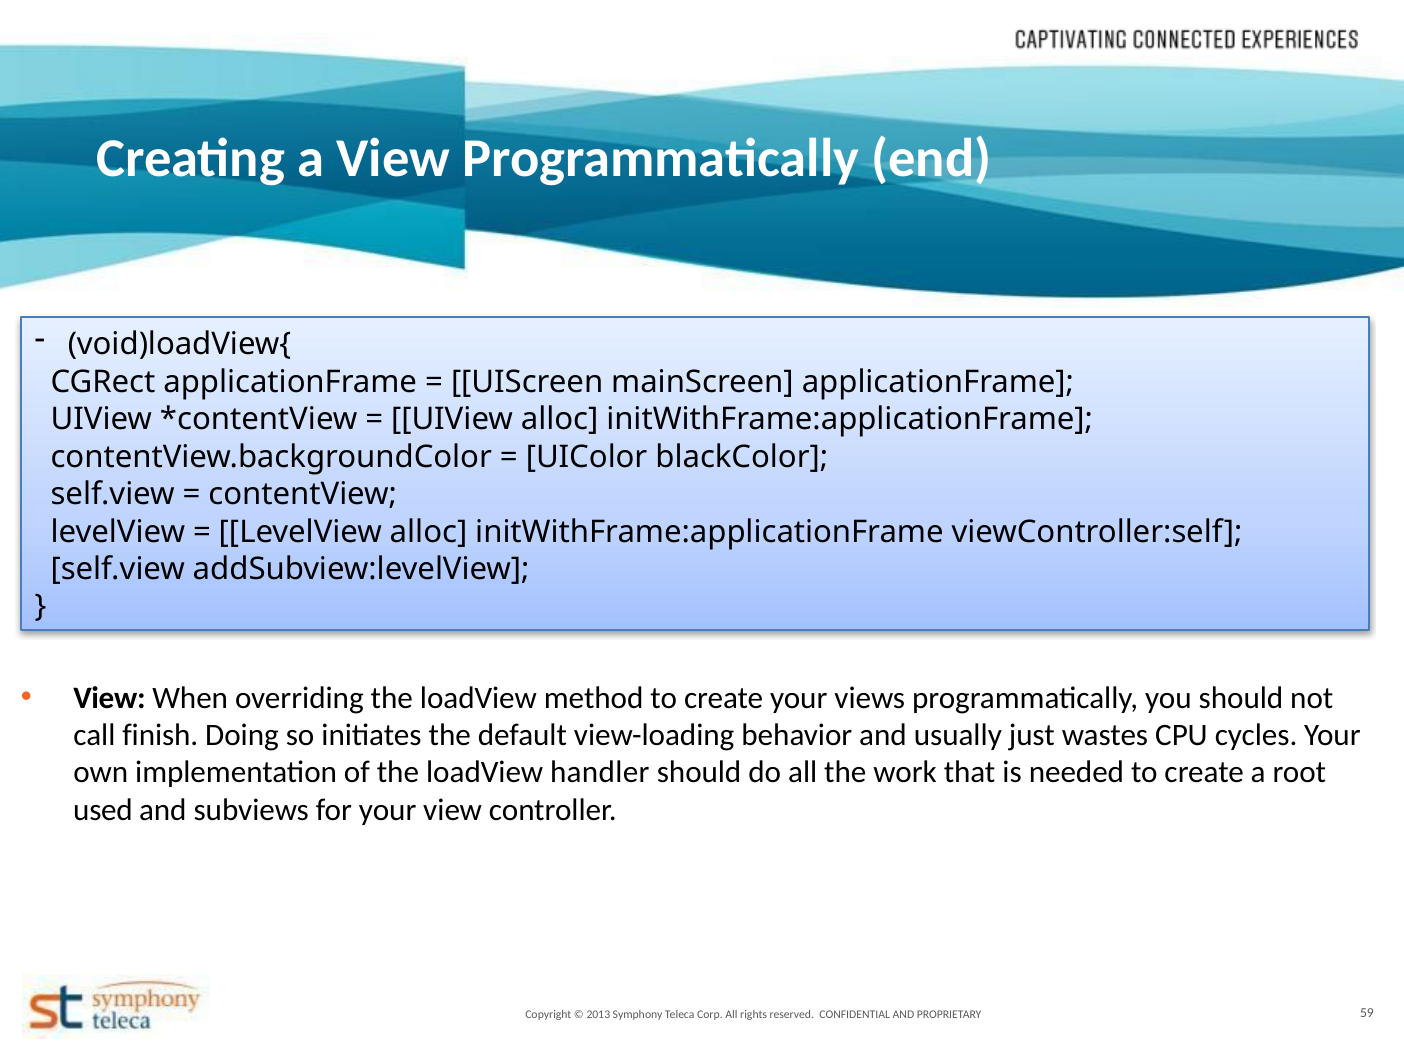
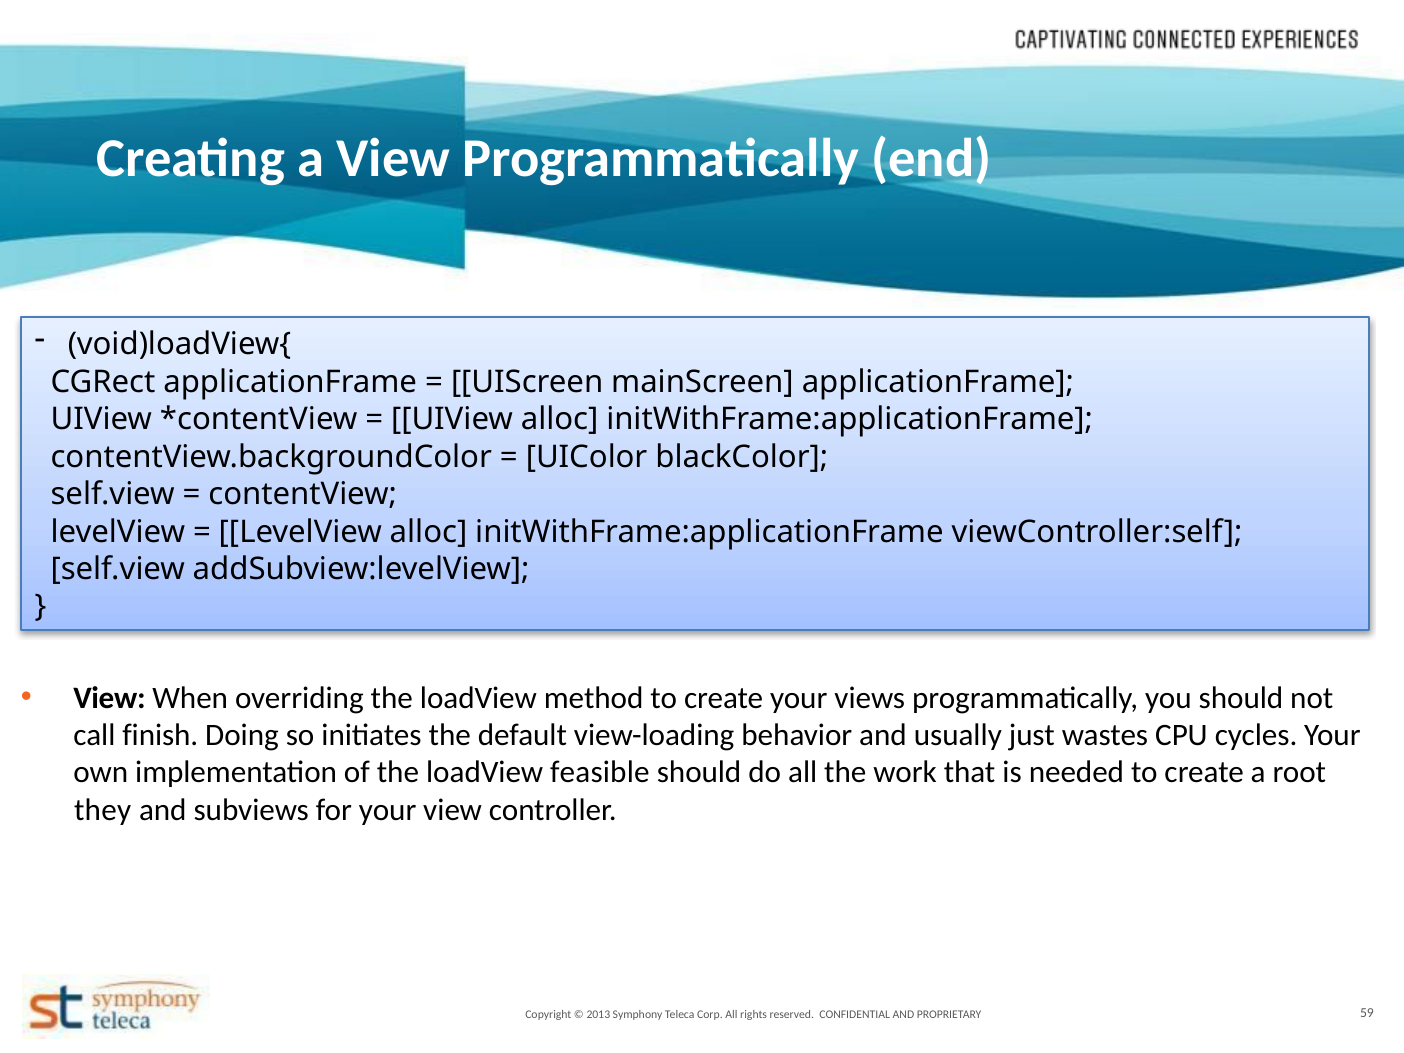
handler: handler -> feasible (600, 773)
used: used -> they (103, 810)
